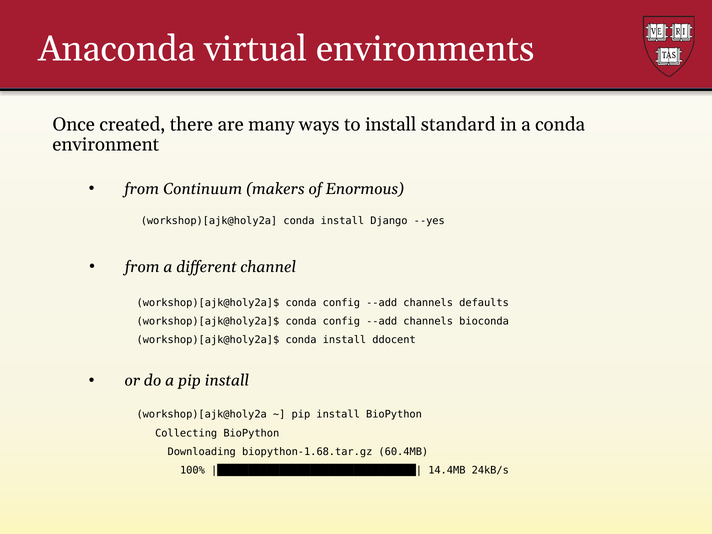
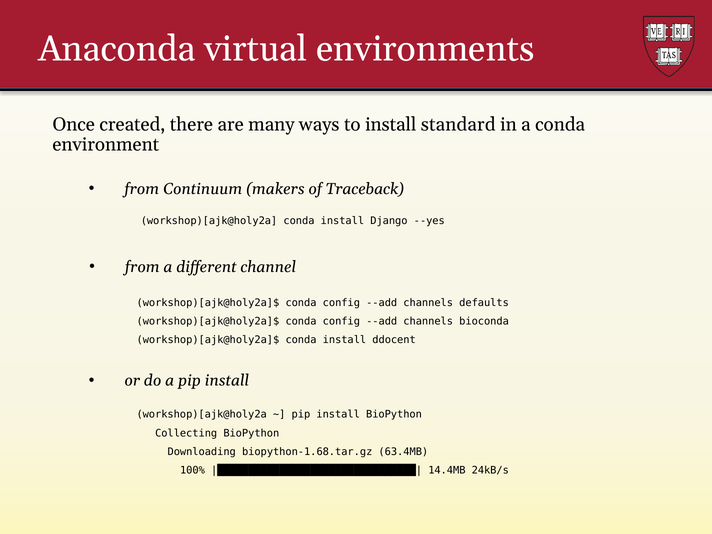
Enormous: Enormous -> Traceback (365, 189)
60.4MB: 60.4MB -> 63.4MB (403, 452)
